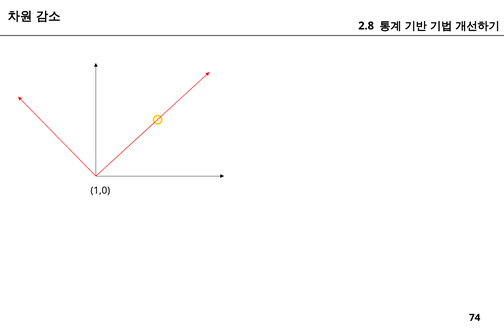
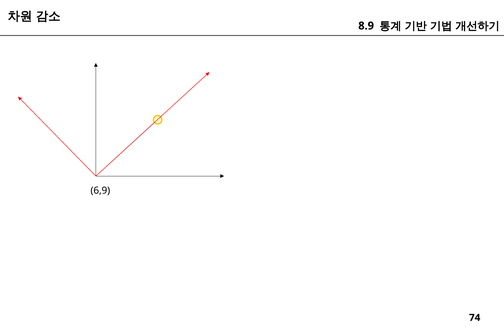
2.8: 2.8 -> 8.9 (366, 26)
1,0: 1,0 -> 6,9 (100, 191)
